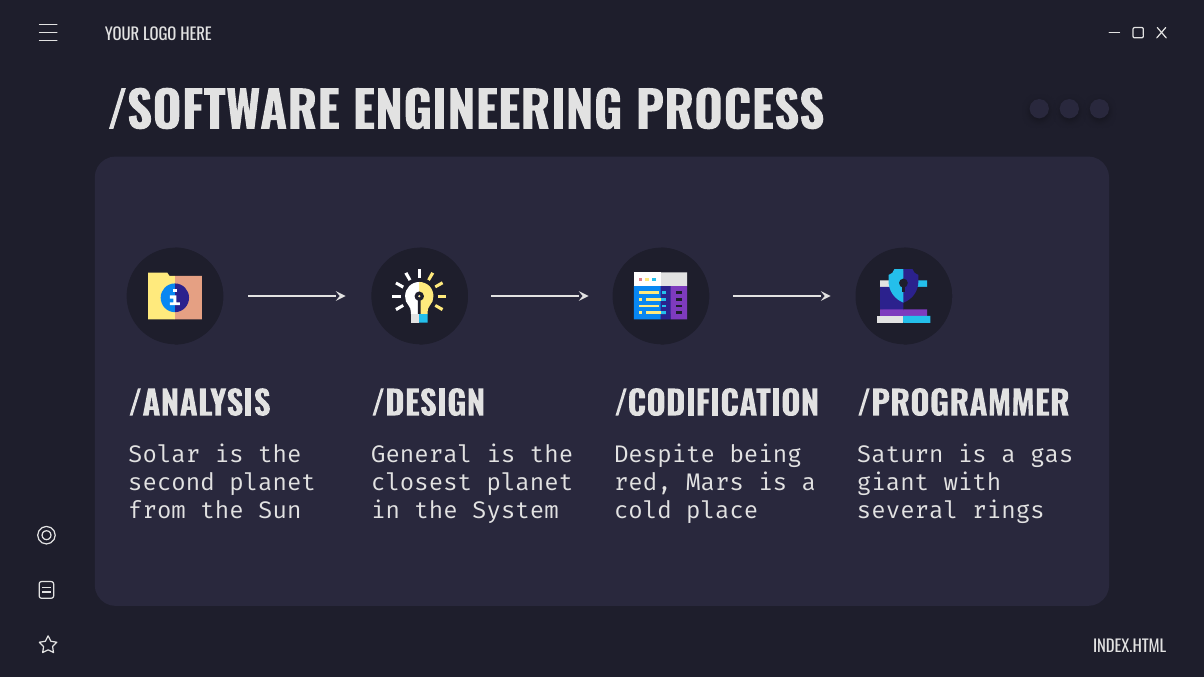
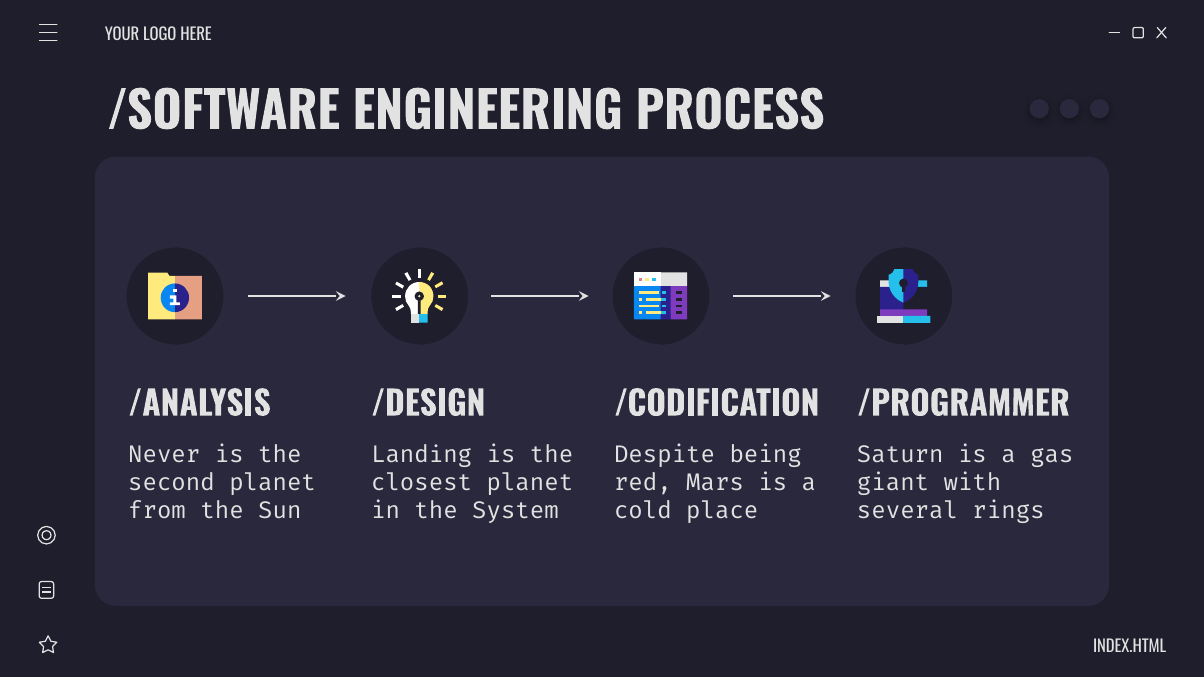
Solar: Solar -> Never (164, 455)
General: General -> Landing (422, 455)
